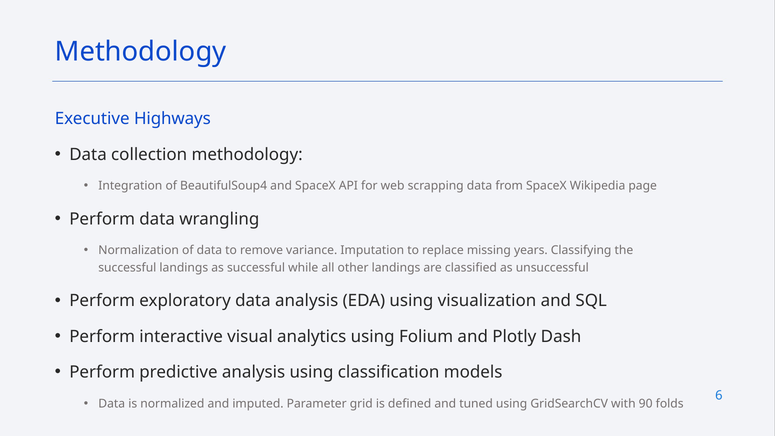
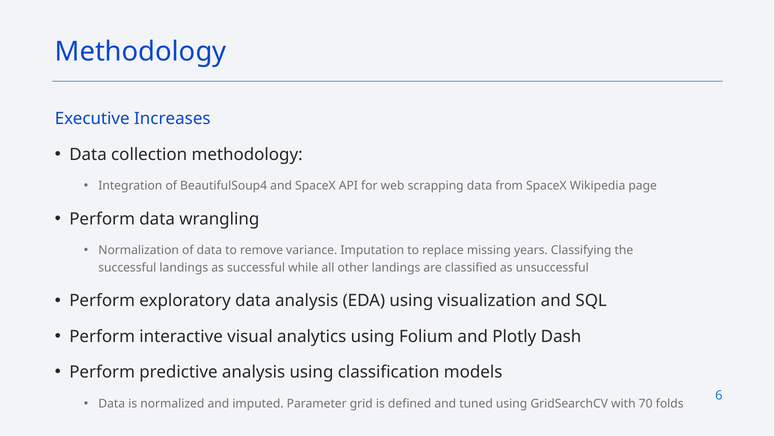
Highways: Highways -> Increases (172, 119)
90: 90 -> 70 (646, 403)
